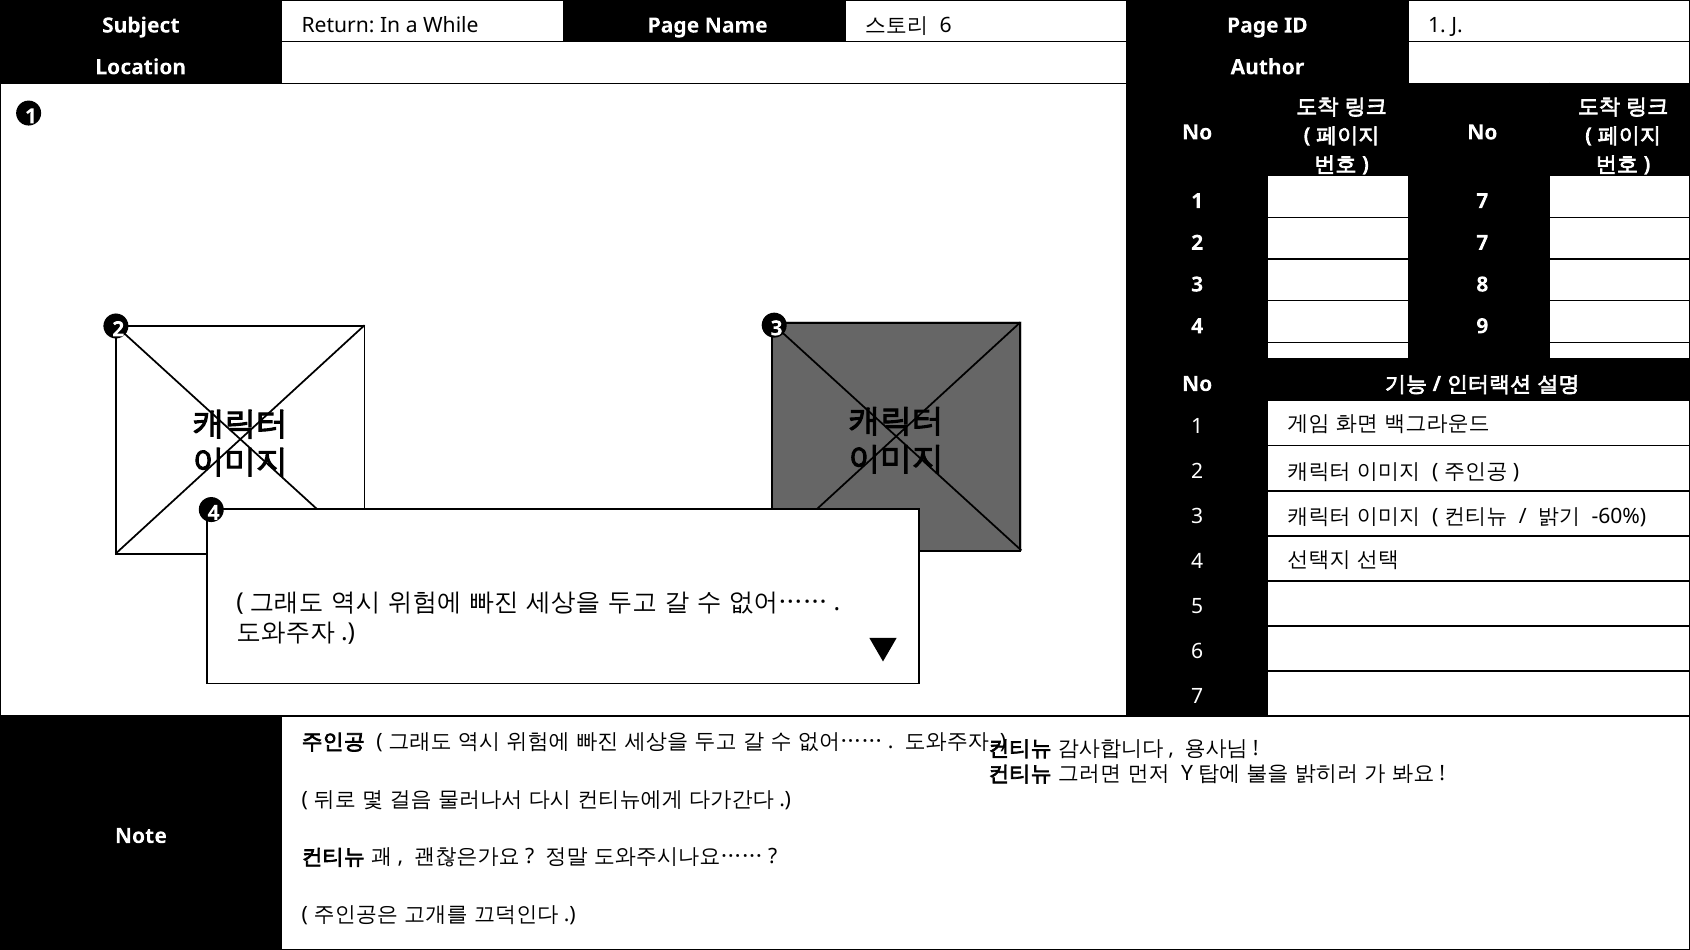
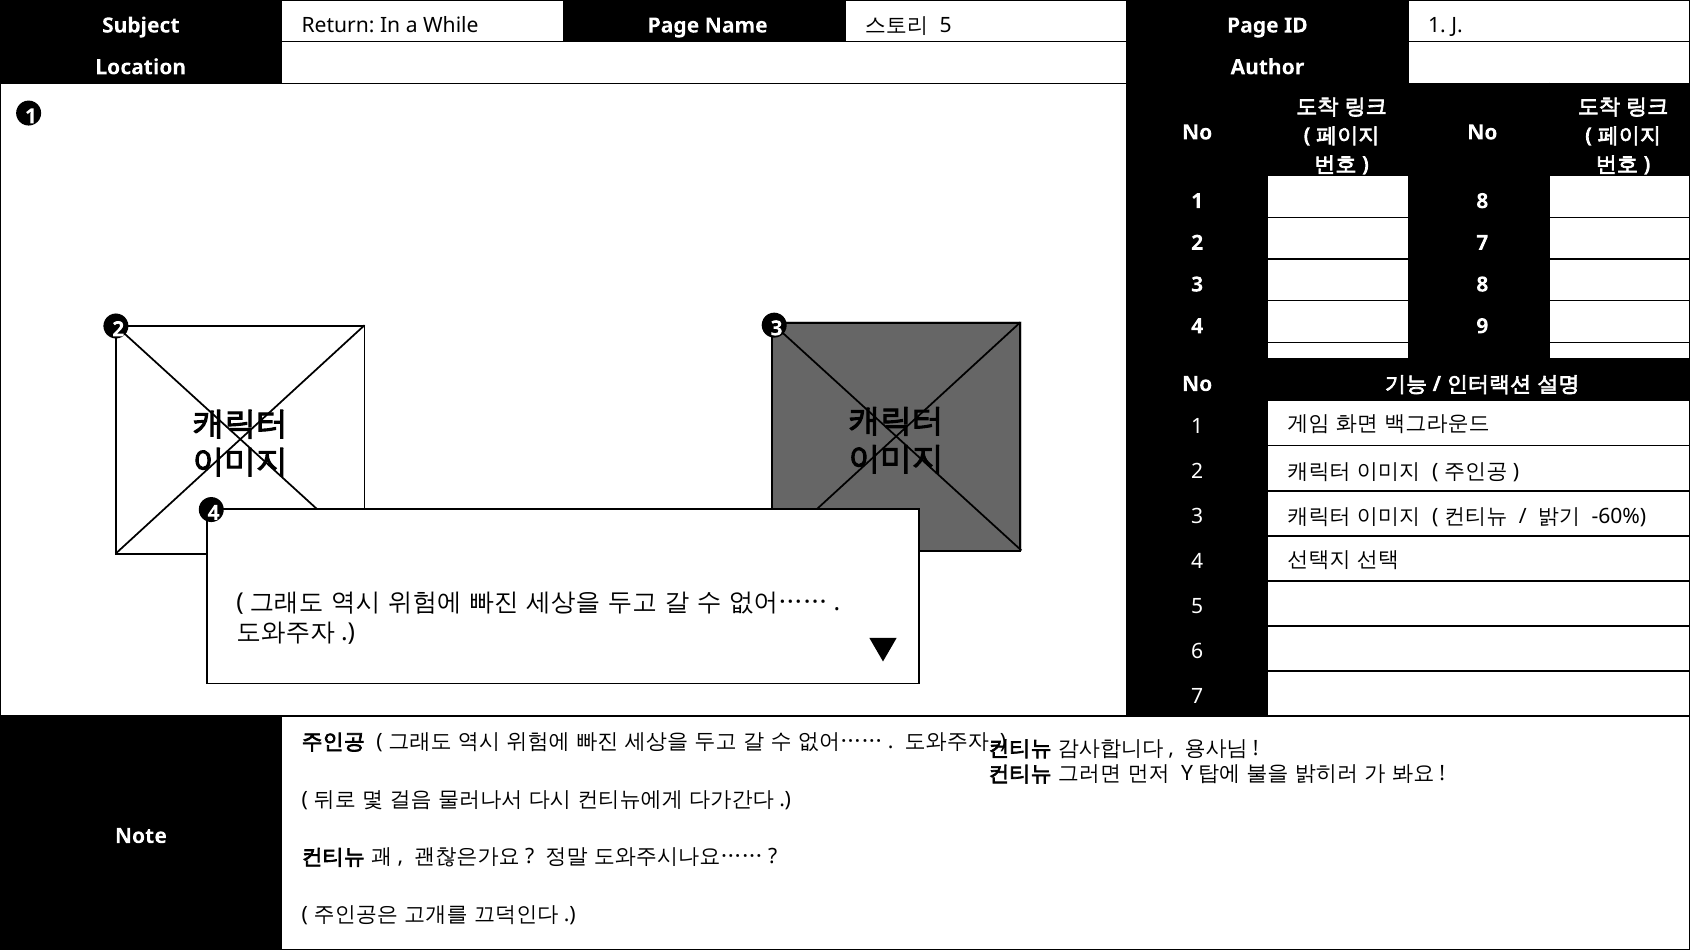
6: 6 -> 5 (946, 26)
1 7: 7 -> 8 (1482, 201)
